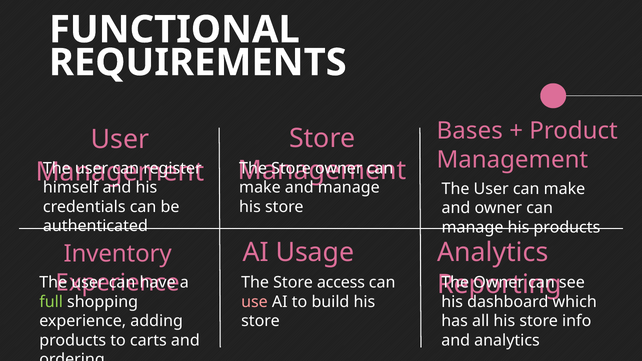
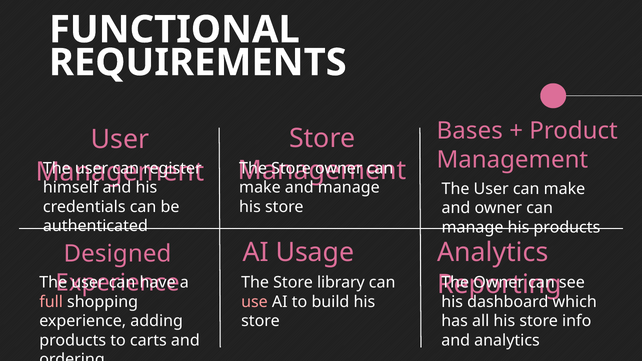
Inventory: Inventory -> Designed (117, 254)
access: access -> library (341, 283)
full colour: light green -> pink (51, 302)
